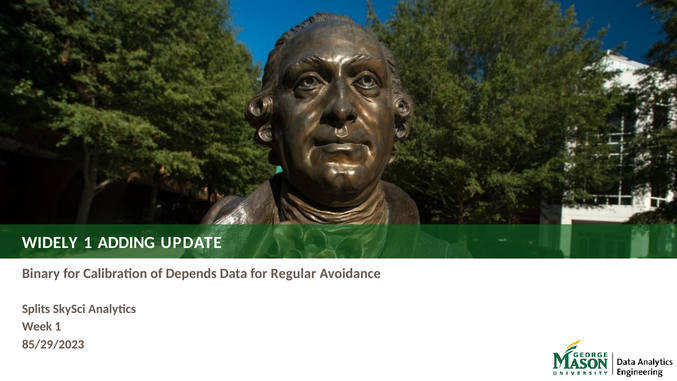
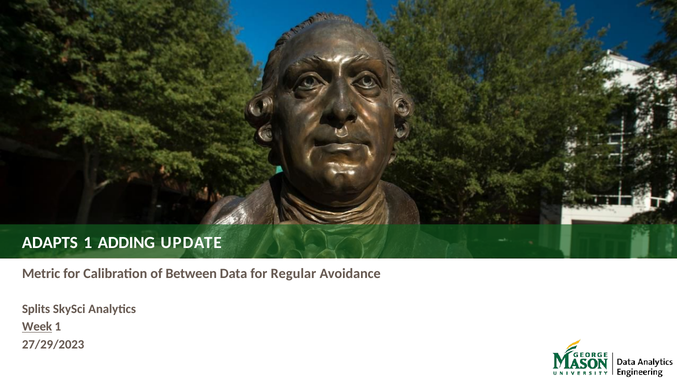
WIDELY: WIDELY -> ADAPTS (50, 242)
Binary: Binary -> Metric (41, 273)
Depends: Depends -> Between (191, 273)
Week underline: none -> present (37, 327)
85/29/2023: 85/29/2023 -> 27/29/2023 (53, 344)
